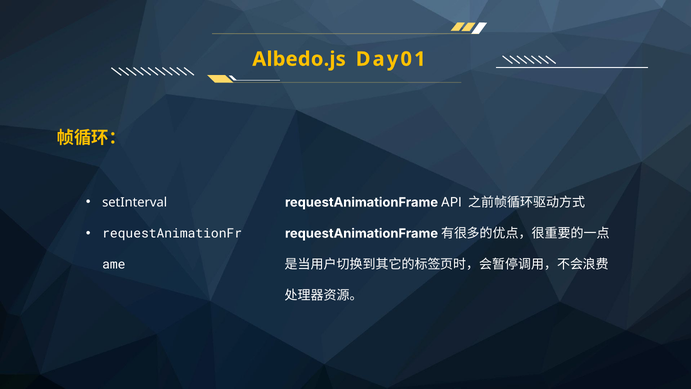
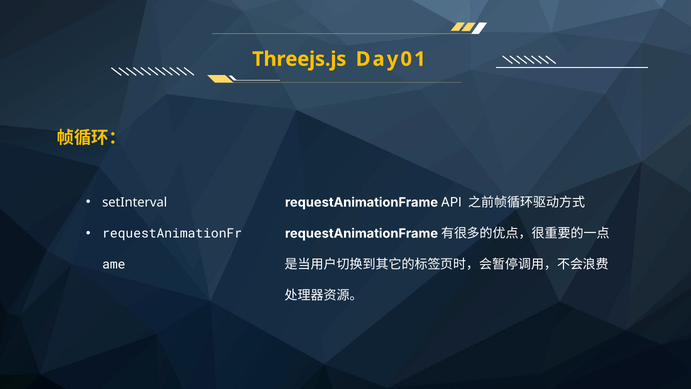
Albedo.js: Albedo.js -> Threejs.js (299, 59)
